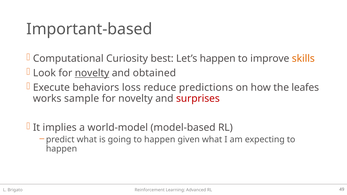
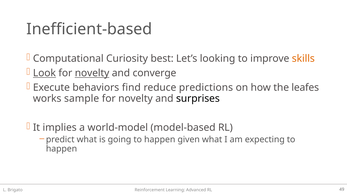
Important-based: Important-based -> Inefficient-based (89, 29)
Let’s happen: happen -> looking (218, 59)
Look underline: none -> present (44, 73)
obtained: obtained -> converge (154, 73)
loss: loss -> find (131, 88)
surprises colour: red -> black (198, 99)
